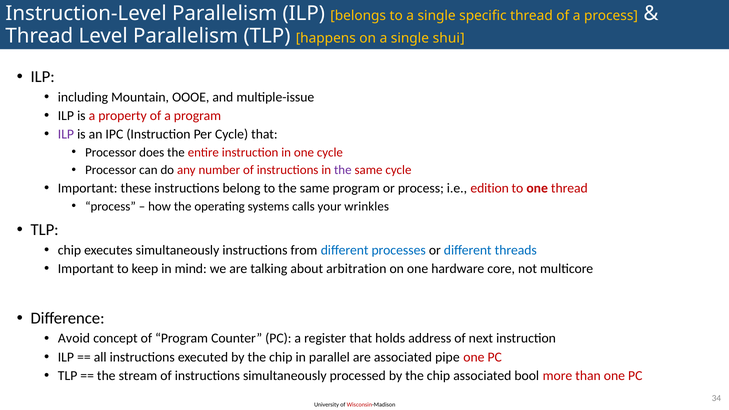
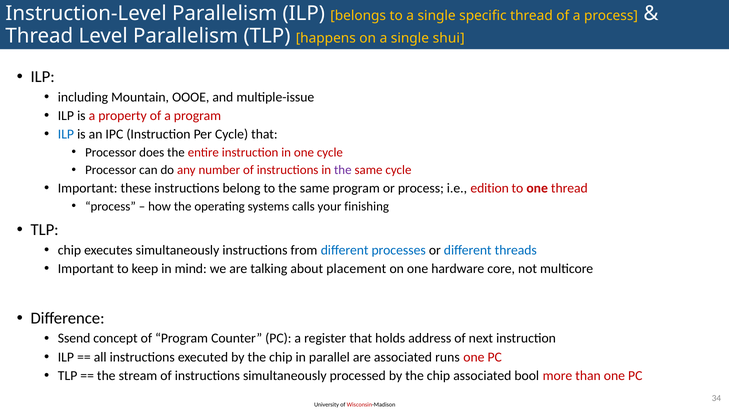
ILP colour: purple -> blue (66, 134)
wrinkles: wrinkles -> finishing (367, 206)
arbitration: arbitration -> placement (356, 269)
Avoid: Avoid -> Ssend (74, 338)
pipe: pipe -> runs (447, 357)
